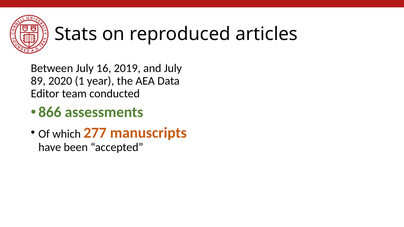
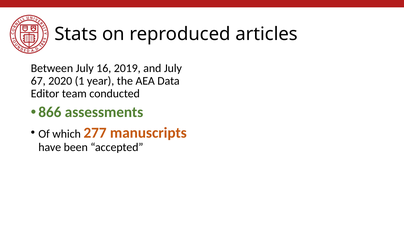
89: 89 -> 67 (38, 81)
